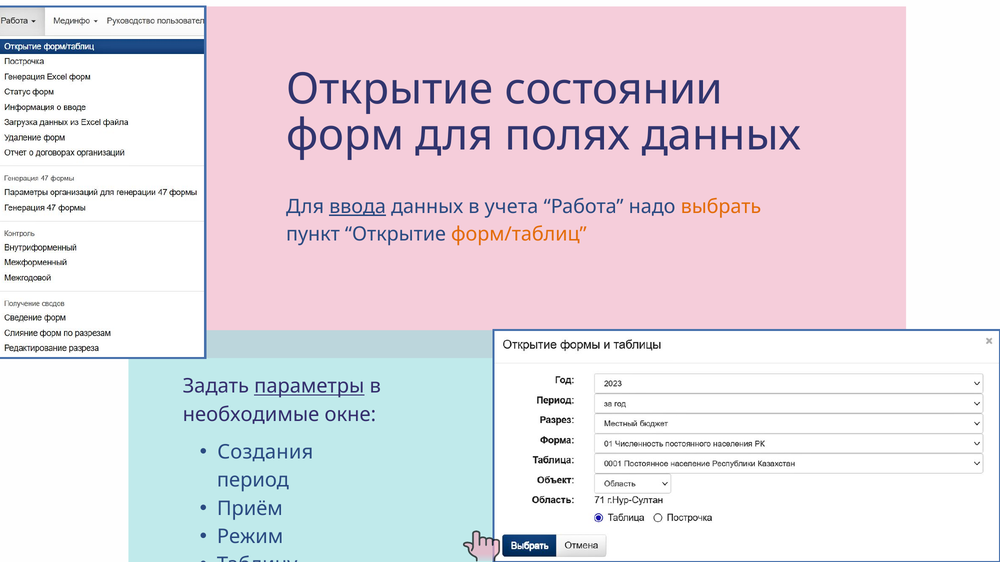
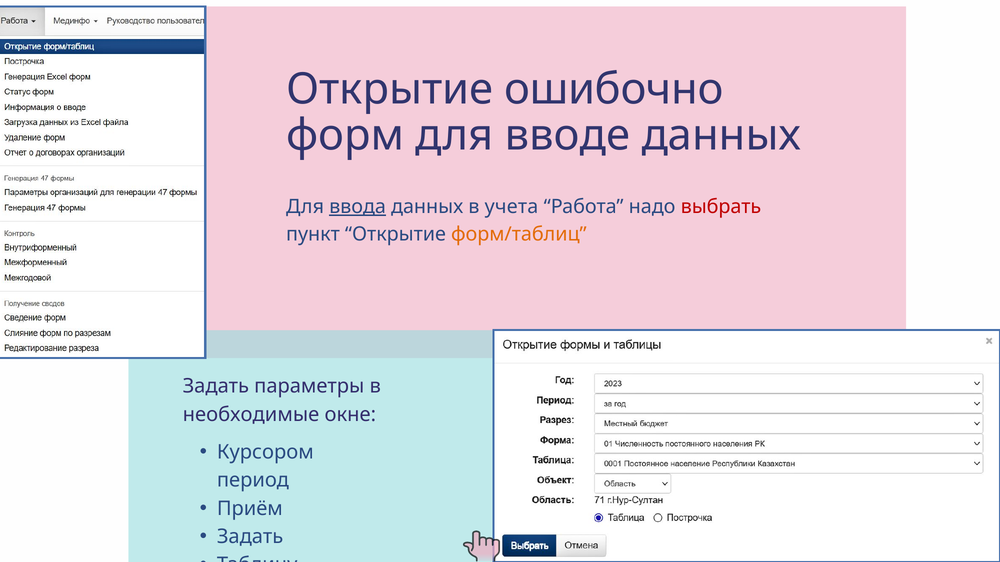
состоянии: состоянии -> ошибочно (614, 89)
полях: полях -> вводе (568, 135)
выбрать colour: orange -> red (721, 207)
параметры underline: present -> none (309, 387)
Создания: Создания -> Курсором (265, 453)
Режим: Режим -> Задать (250, 537)
